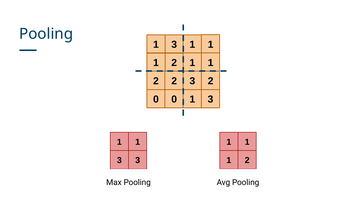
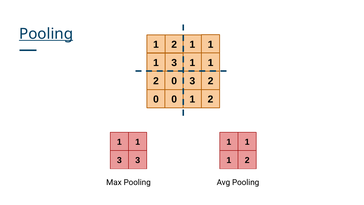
Pooling underline: none -> present (46, 34)
3: 3 -> 2 (174, 45)
2: 2 -> 3 (174, 63)
2: 2 -> 0 (174, 81)
0 1 3: 3 -> 2 (210, 99)
